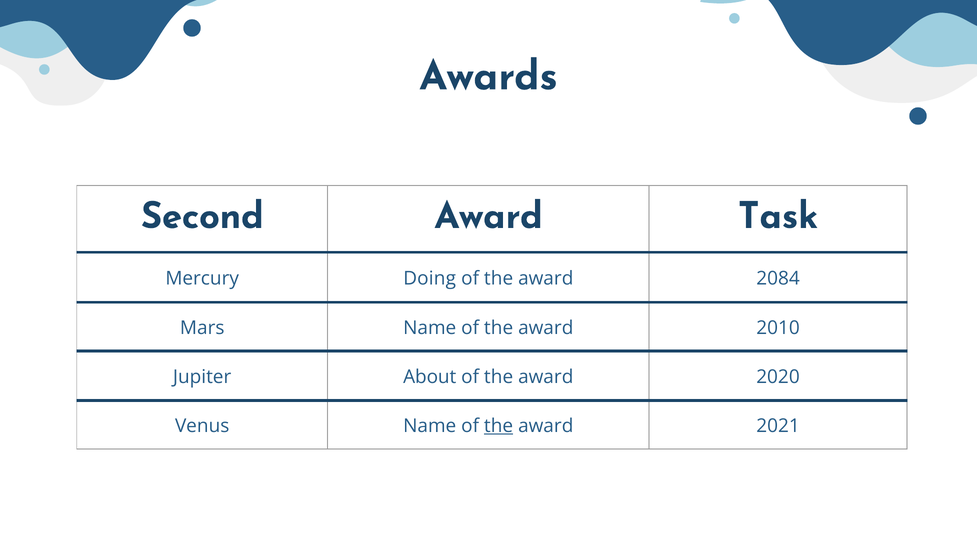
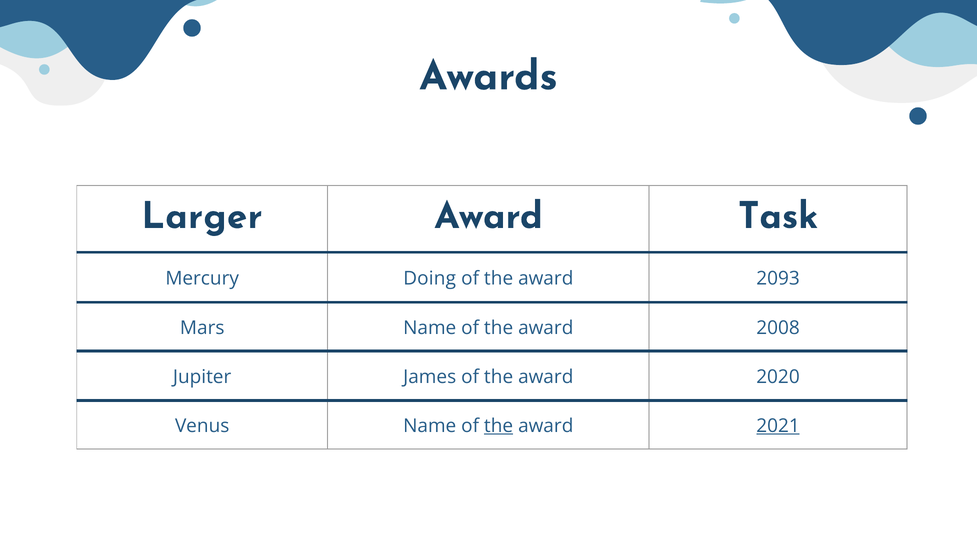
Second: Second -> Larger (202, 216)
2084: 2084 -> 2093 (778, 278)
2010: 2010 -> 2008 (778, 327)
About: About -> James (430, 377)
2021 underline: none -> present (778, 425)
